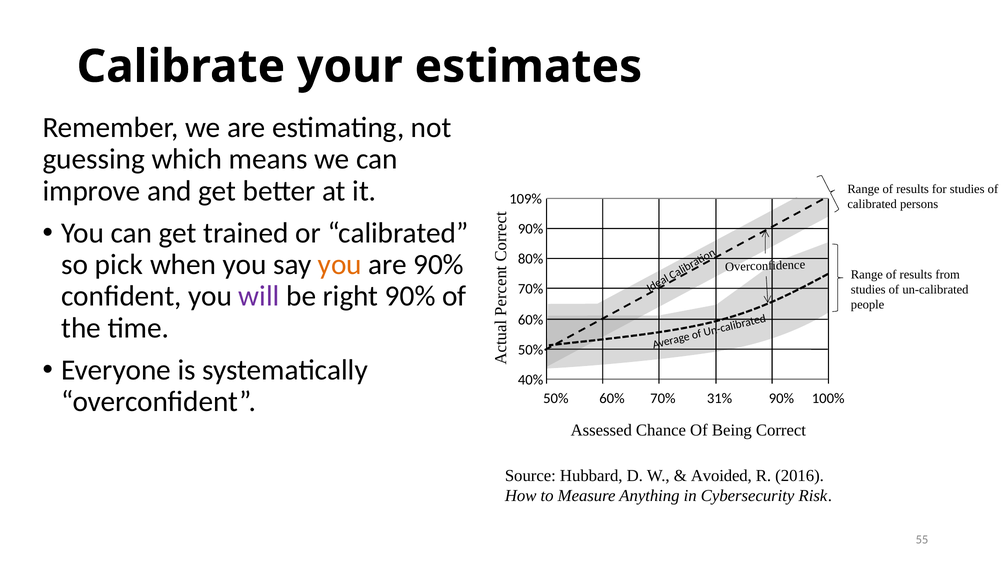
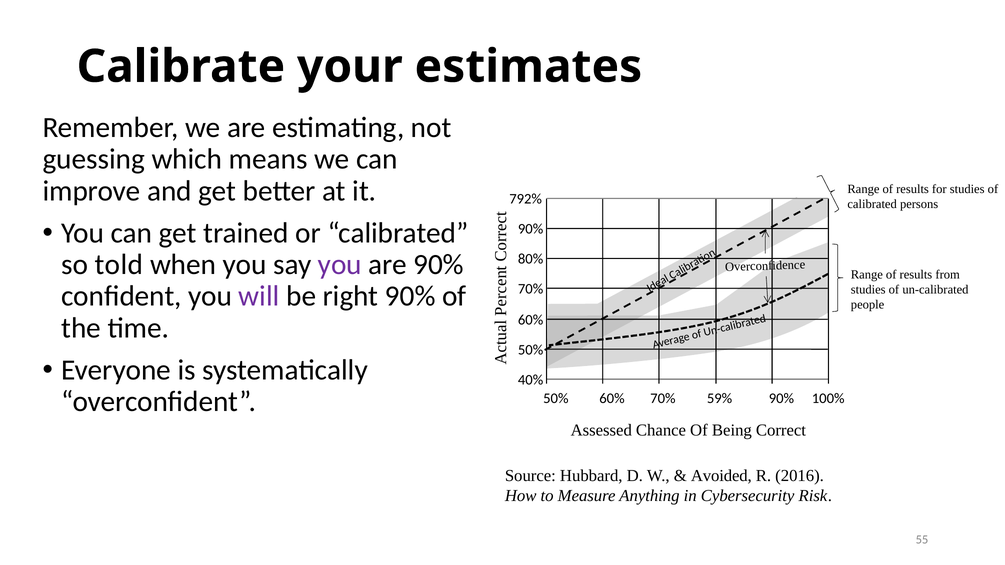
109%: 109% -> 792% (526, 199)
pick: pick -> told (119, 265)
you colour: orange -> purple (340, 265)
31%: 31% -> 59% (720, 398)
